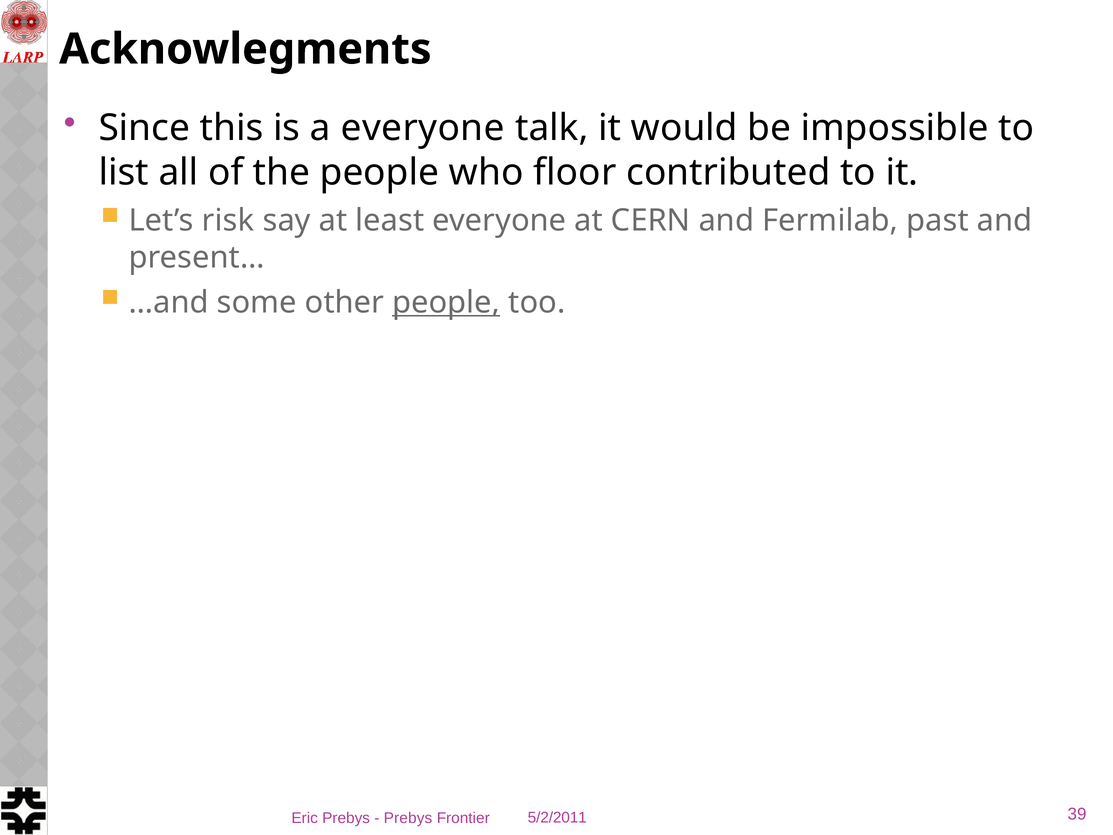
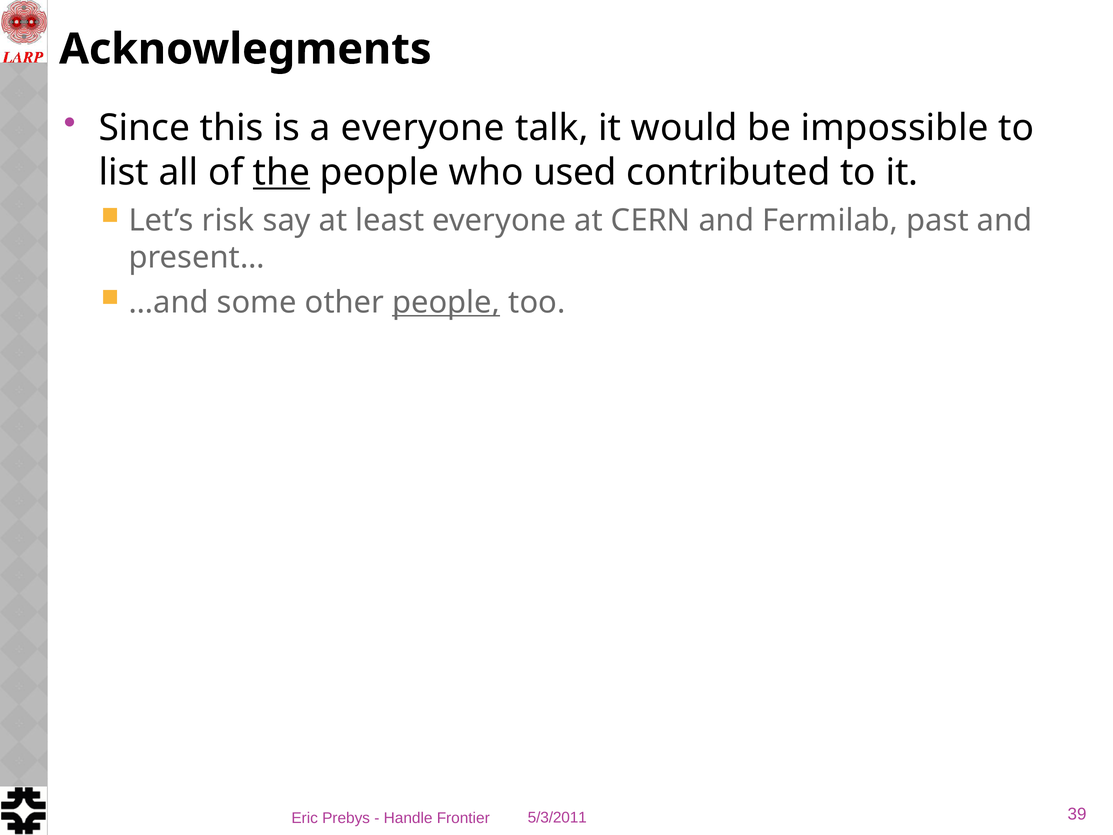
the underline: none -> present (282, 172)
floor: floor -> used (575, 172)
5/2/2011: 5/2/2011 -> 5/3/2011 (557, 818)
Prebys: Prebys -> Handle (408, 818)
